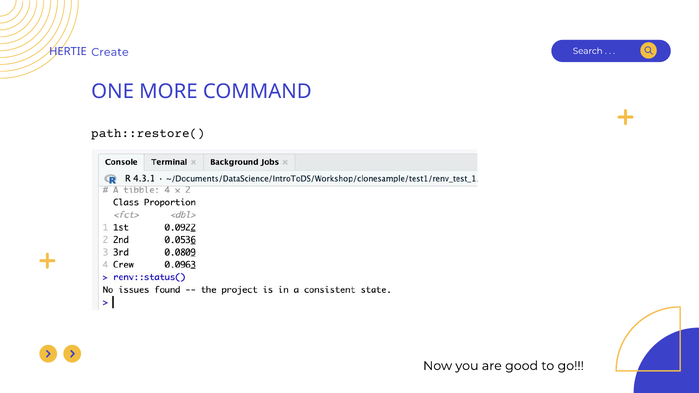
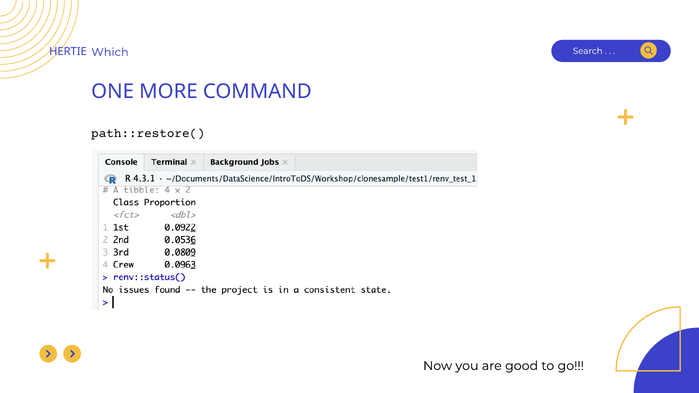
Create: Create -> Which (110, 52)
